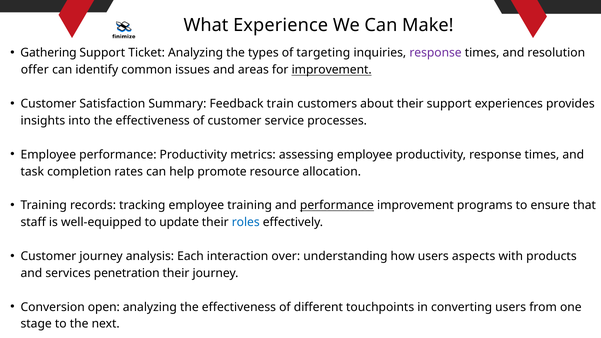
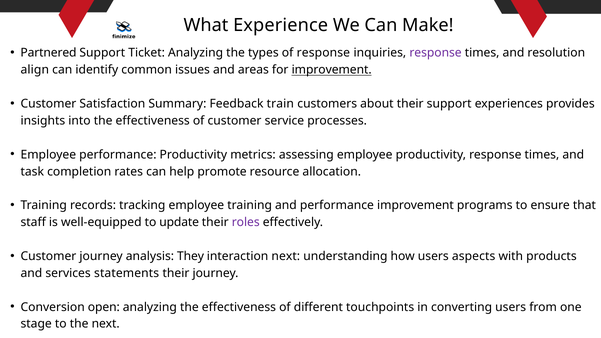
Gathering: Gathering -> Partnered (49, 53)
of targeting: targeting -> response (323, 53)
offer: offer -> align (35, 70)
performance underline: present -> none (337, 205)
roles colour: blue -> purple (246, 222)
Each: Each -> They (191, 256)
interaction over: over -> next (286, 256)
penetration: penetration -> statements (127, 273)
